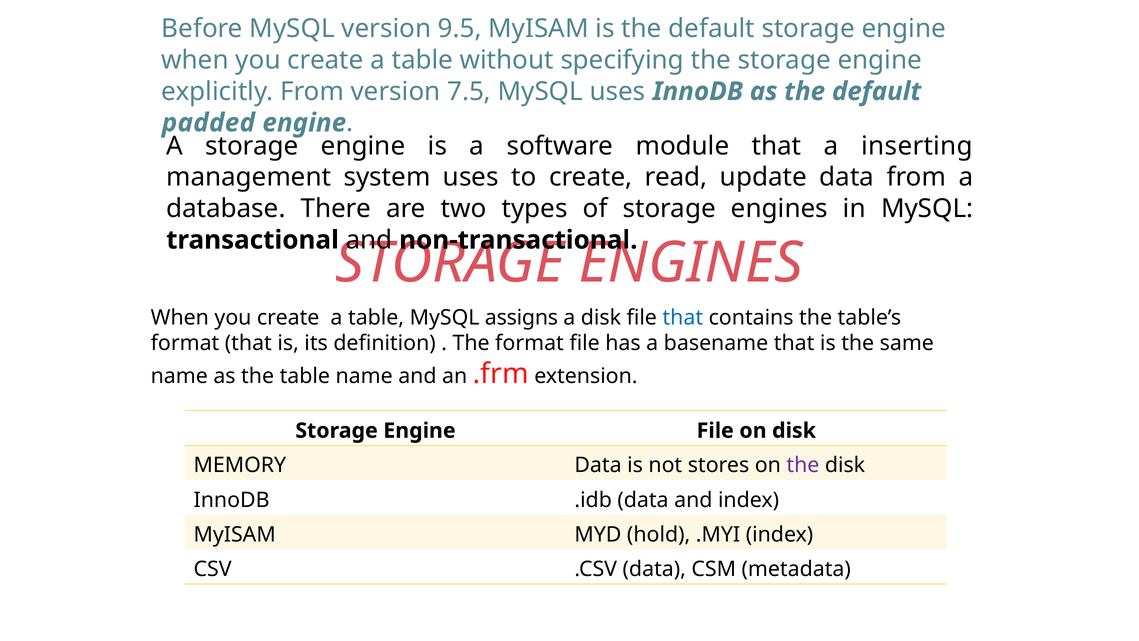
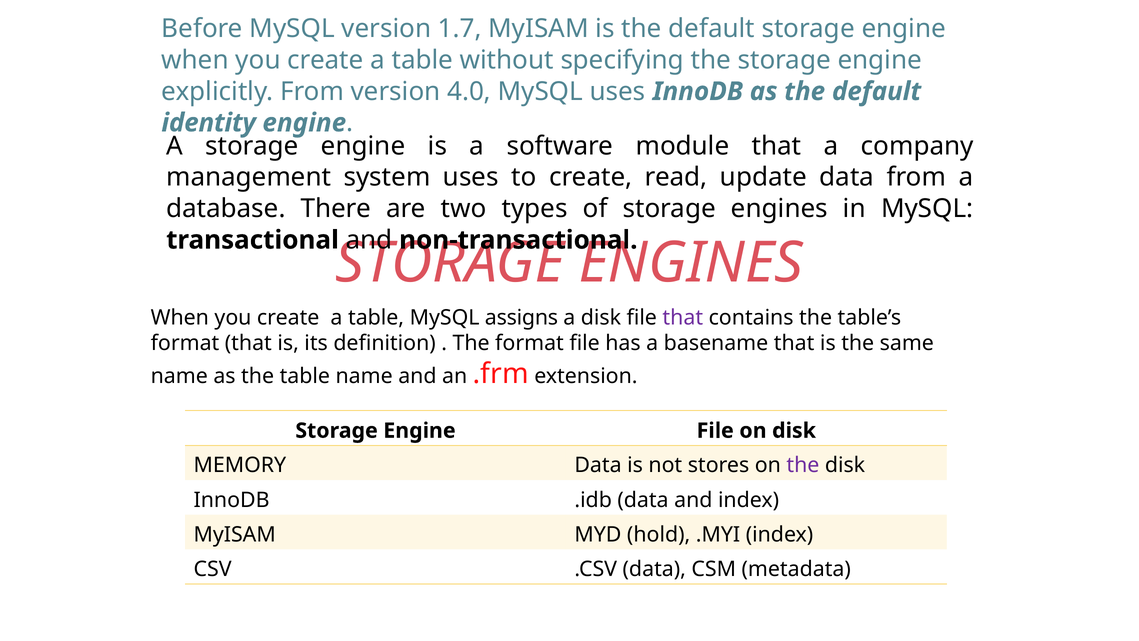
9.5: 9.5 -> 1.7 (460, 29)
7.5: 7.5 -> 4.0 (469, 91)
padded: padded -> identity (209, 123)
inserting: inserting -> company (917, 146)
that colour: blue -> purple (683, 317)
